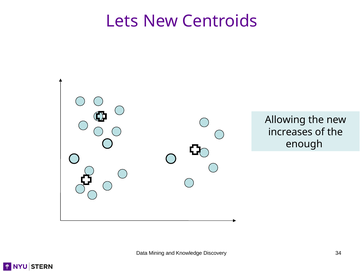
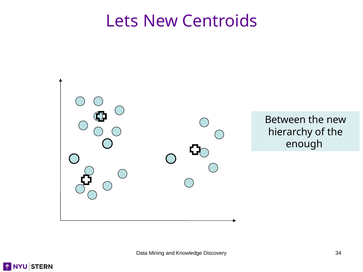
Allowing: Allowing -> Between (285, 120)
increases: increases -> hierarchy (290, 132)
